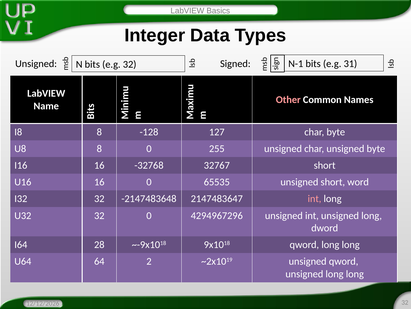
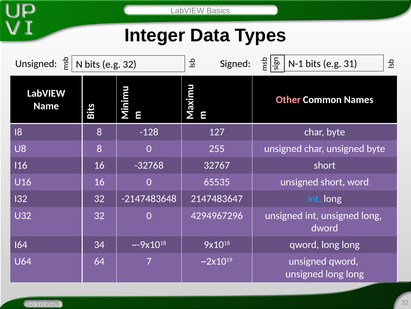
int colour: pink -> light blue (315, 198)
28: 28 -> 34 (99, 244)
2: 2 -> 7 (149, 261)
